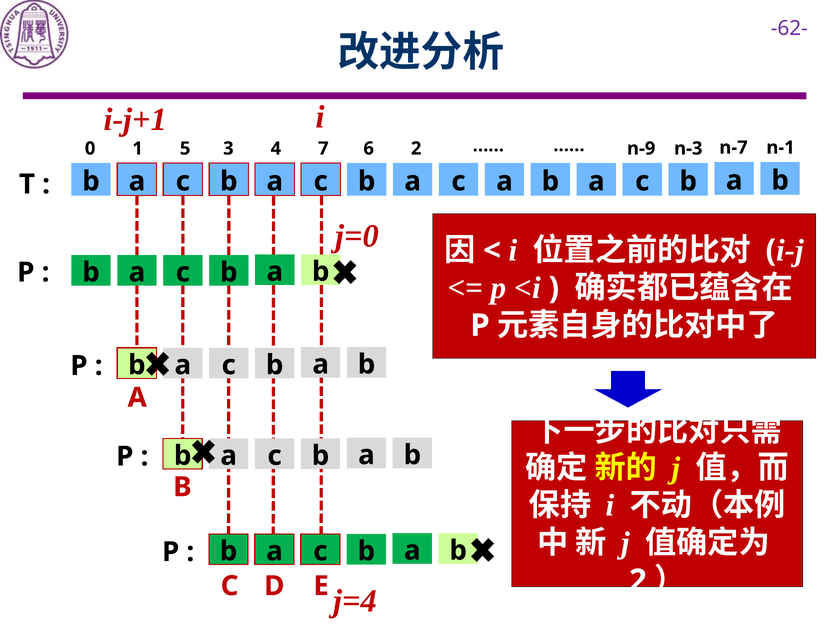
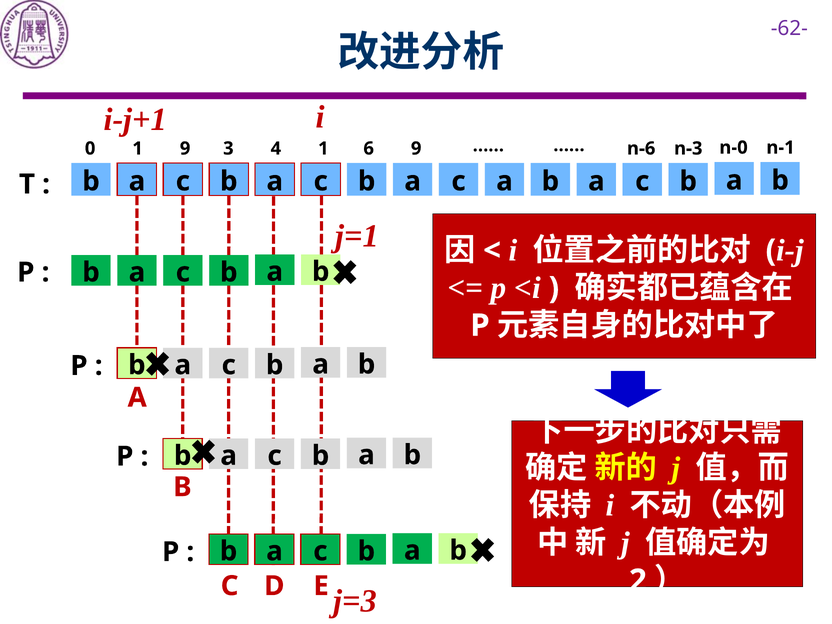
n-7: n-7 -> n-0 (734, 148)
1 5: 5 -> 9 (185, 148)
4 7: 7 -> 1 (323, 148)
6 2: 2 -> 9 (416, 148)
n-9: n-9 -> n-6 (641, 148)
j=0: j=0 -> j=1 (357, 236)
j=4: j=4 -> j=3 (355, 601)
